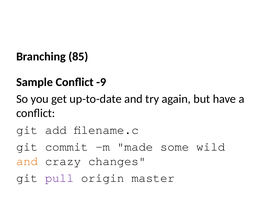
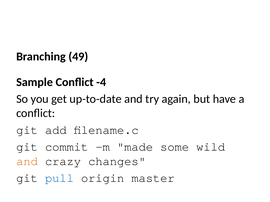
85: 85 -> 49 (78, 57)
-9: -9 -> -4 (101, 82)
pull colour: purple -> blue (59, 178)
